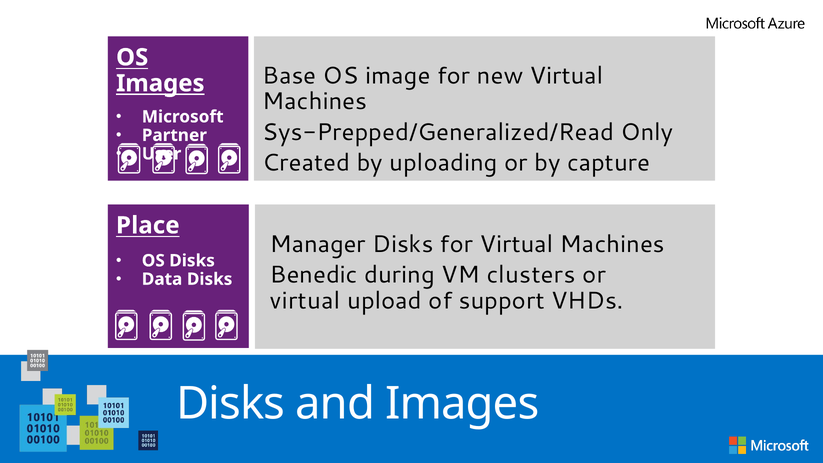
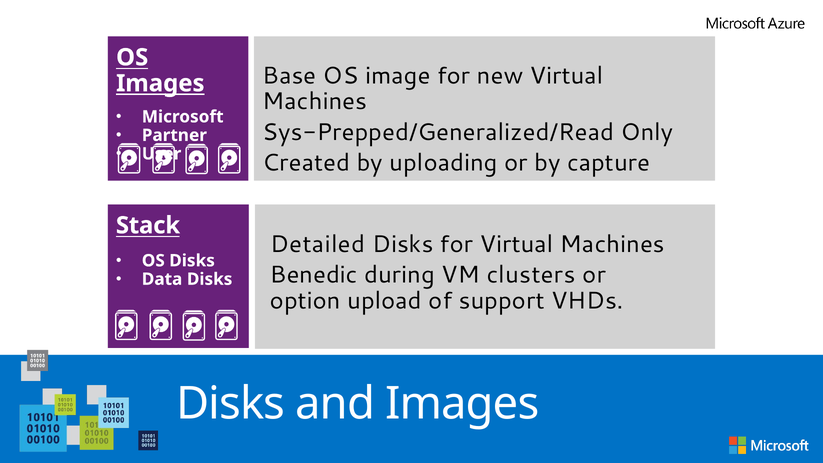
Place: Place -> Stack (148, 225)
Manager: Manager -> Detailed (318, 244)
virtual: virtual -> option (305, 301)
